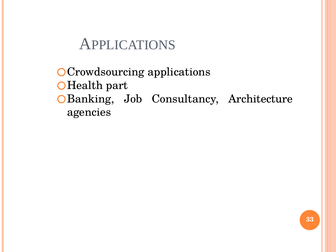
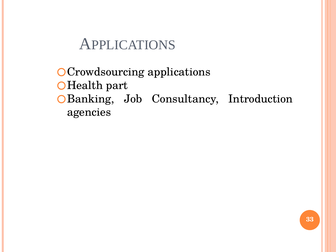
Architecture: Architecture -> Introduction (261, 99)
